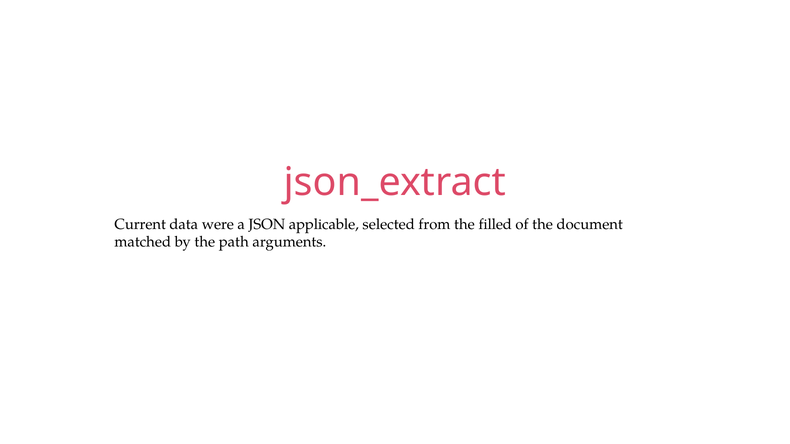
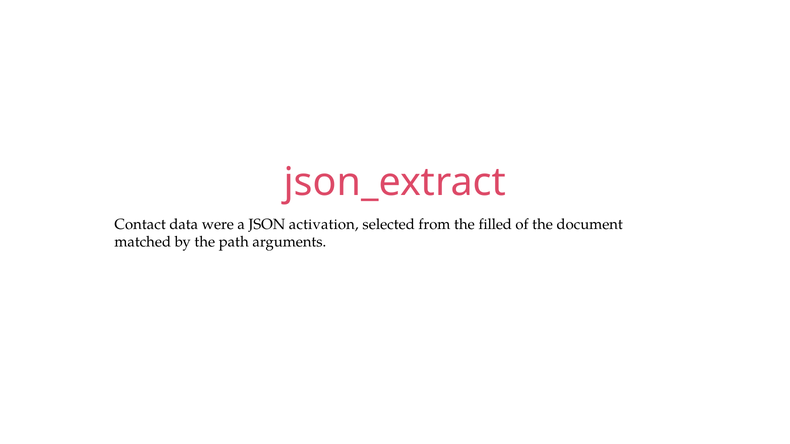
Current: Current -> Contact (140, 224)
applicable: applicable -> activation (324, 224)
